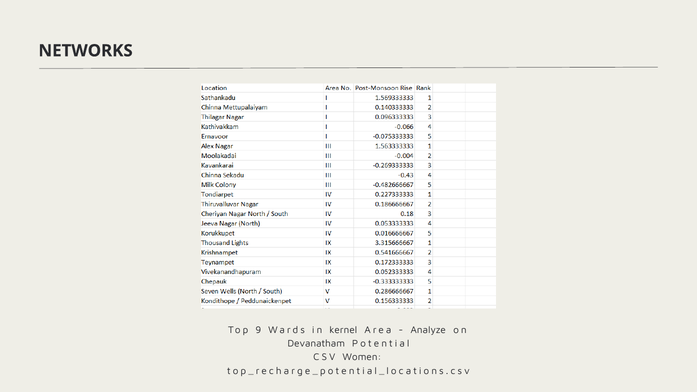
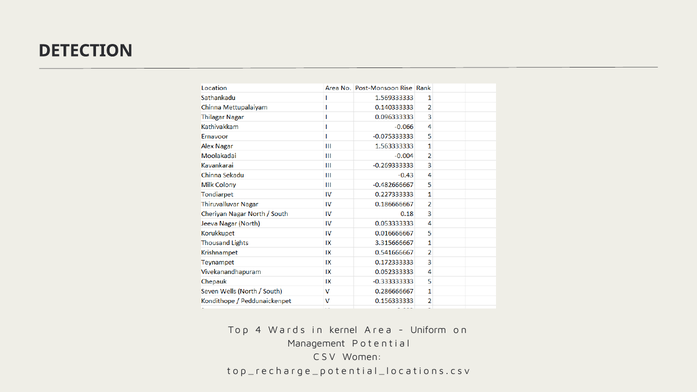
NETWORKS: NETWORKS -> DETECTION (86, 51)
9: 9 -> 4 (258, 330)
Analyze: Analyze -> Uniform (428, 330)
Devanatham: Devanatham -> Management (316, 344)
